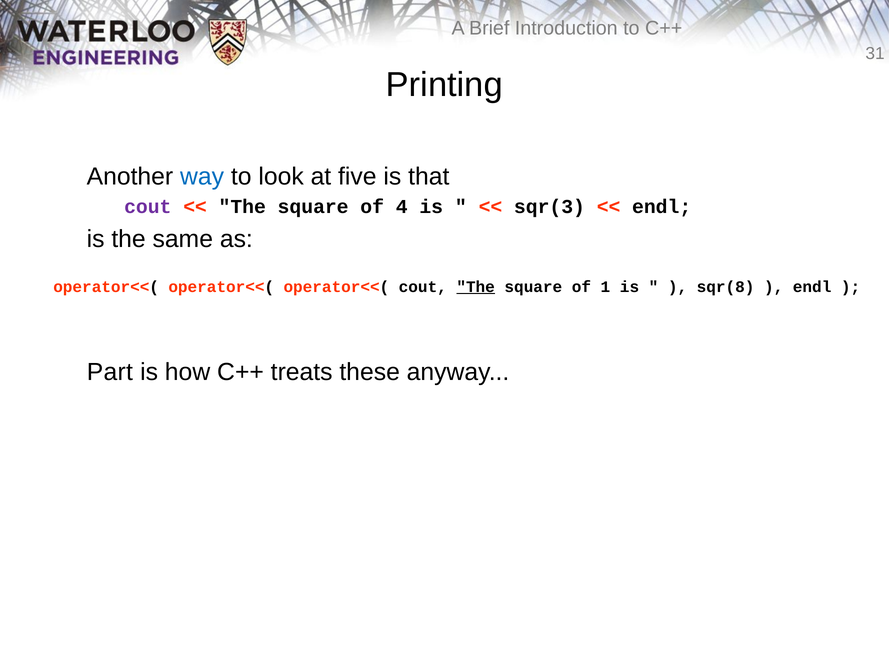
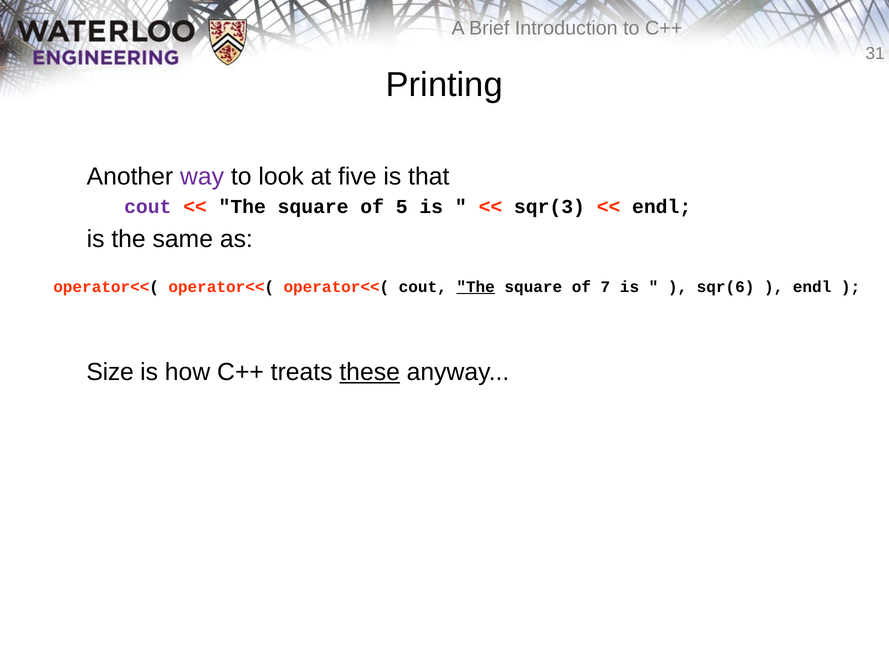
way colour: blue -> purple (202, 177)
4: 4 -> 5 (402, 207)
1: 1 -> 7 (605, 287)
sqr(8: sqr(8 -> sqr(6 (726, 287)
Part: Part -> Size (110, 372)
these underline: none -> present (370, 372)
